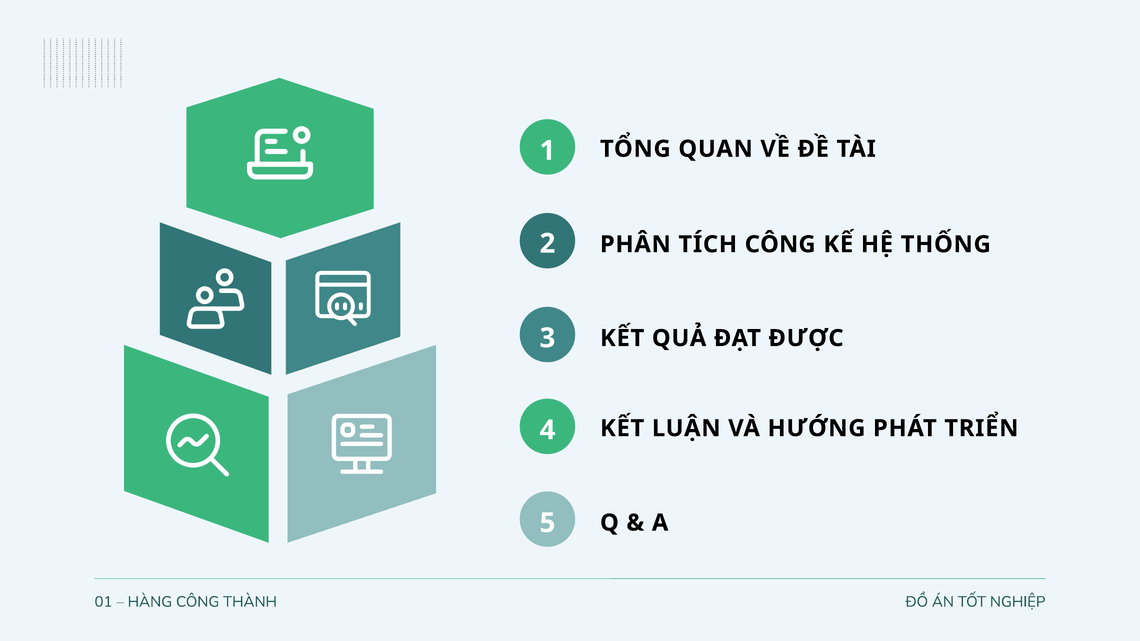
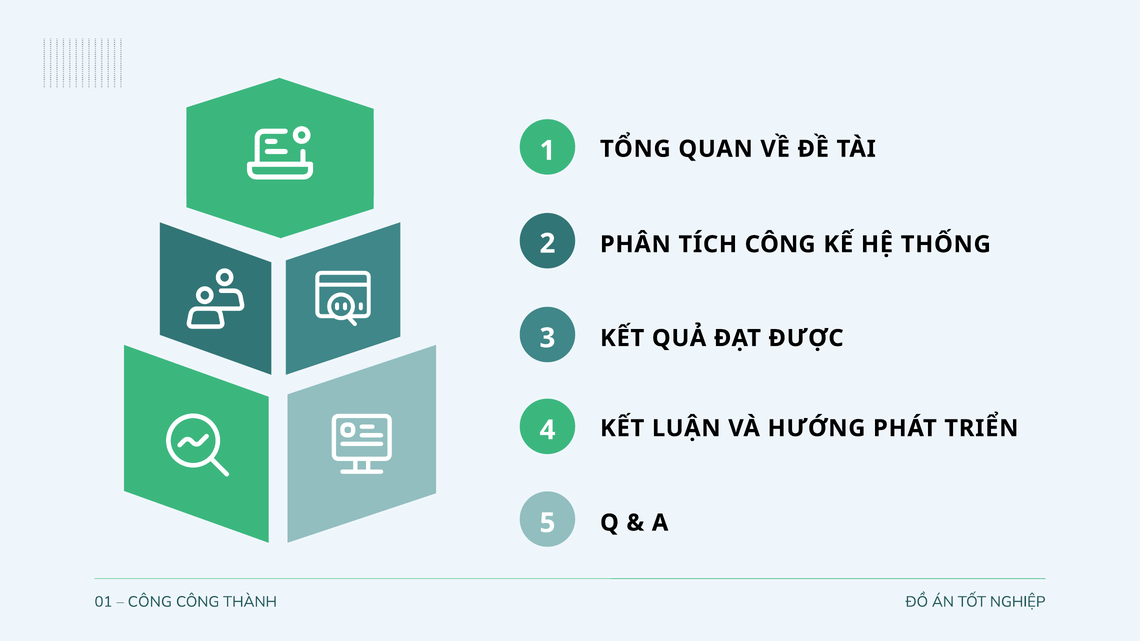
HÀNG: HÀNG -> CÔNG (150, 602)
